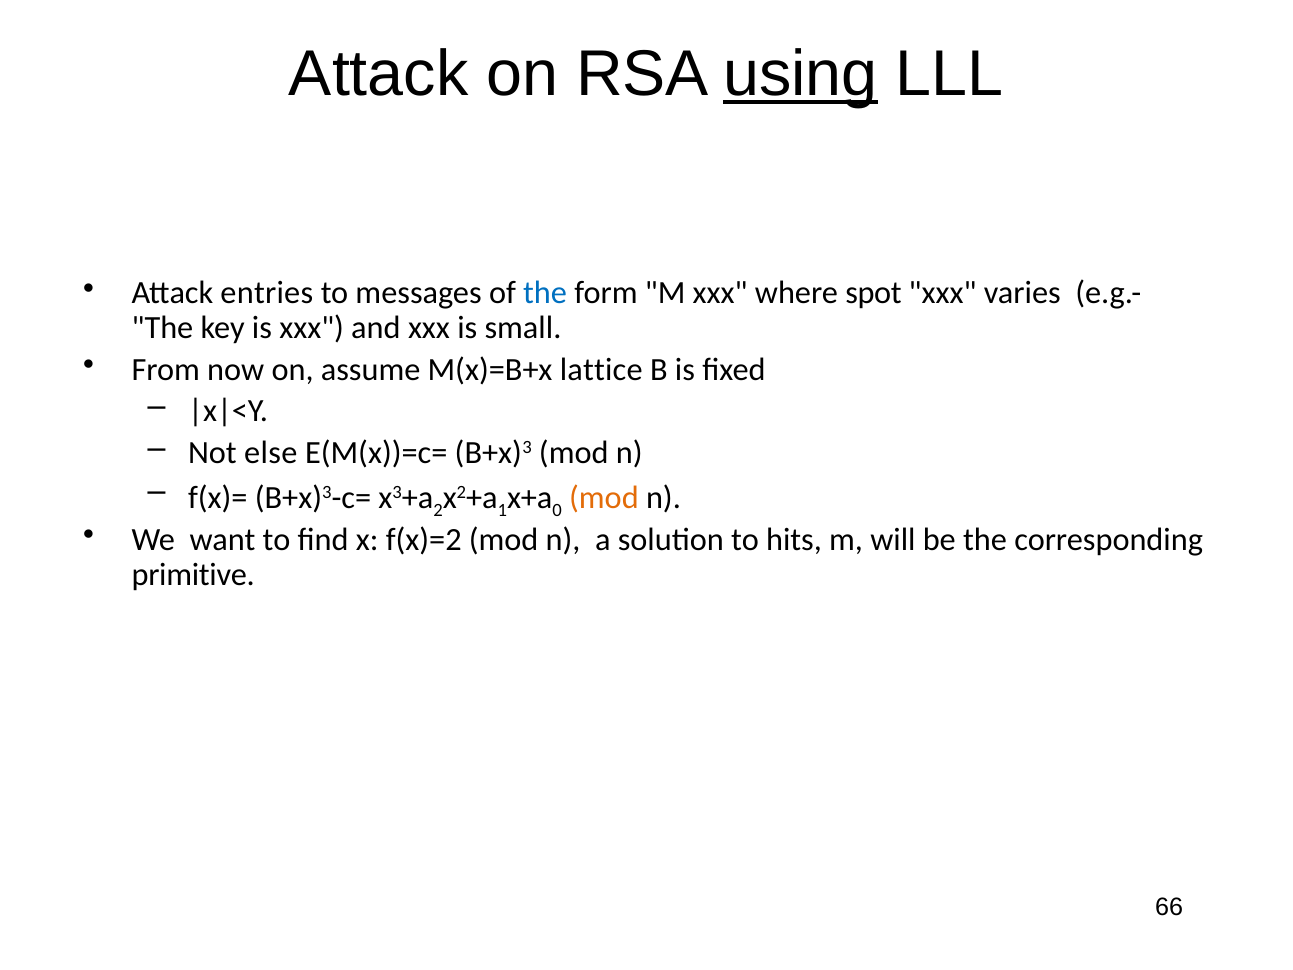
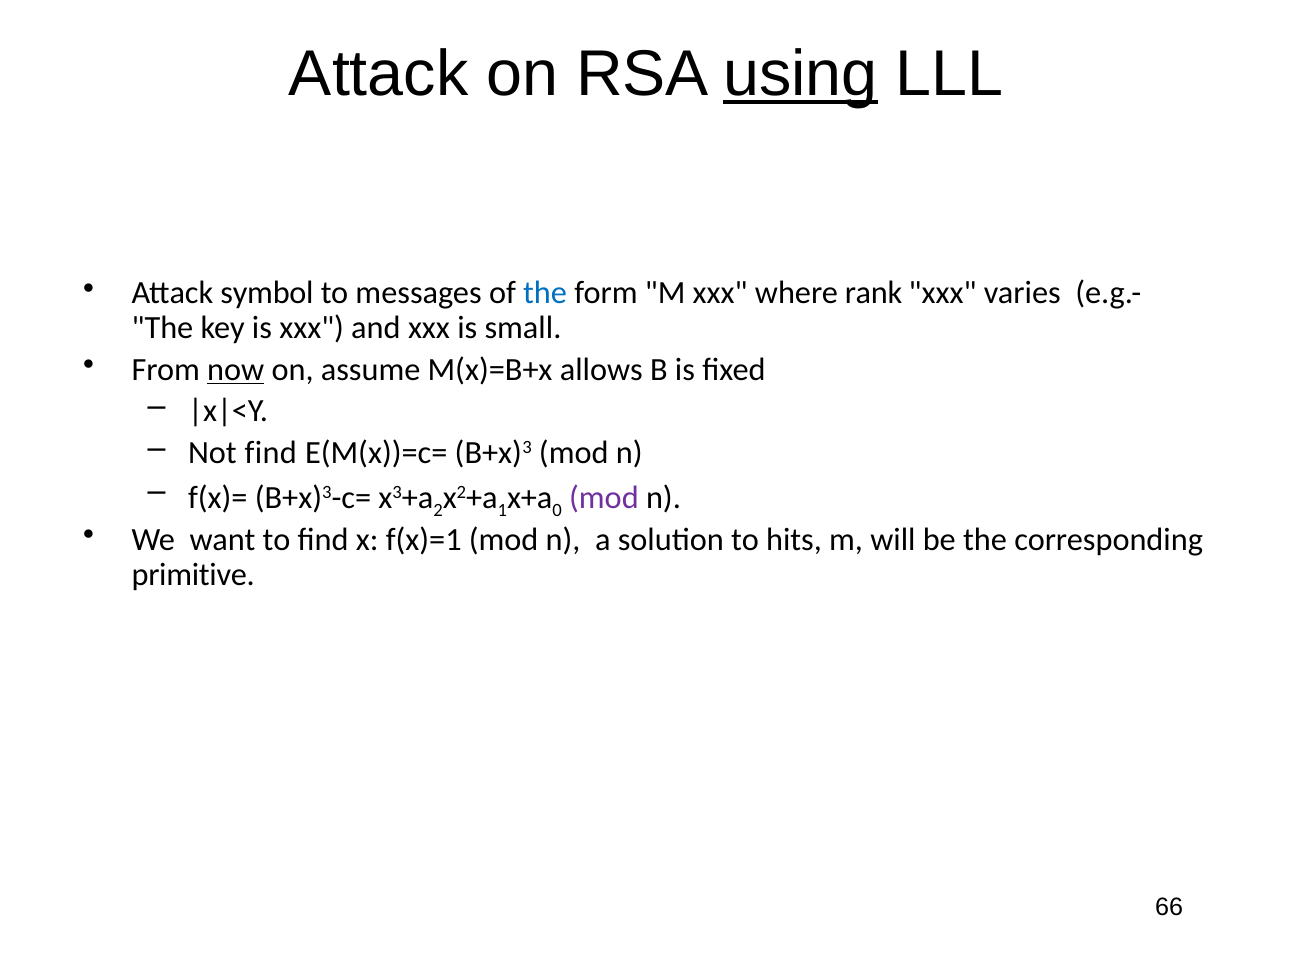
entries: entries -> symbol (267, 293)
spot: spot -> rank (874, 293)
now underline: none -> present (236, 369)
lattice: lattice -> allows (601, 369)
Not else: else -> find (271, 452)
mod colour: orange -> purple (604, 497)
f(x)=2: f(x)=2 -> f(x)=1 (424, 540)
